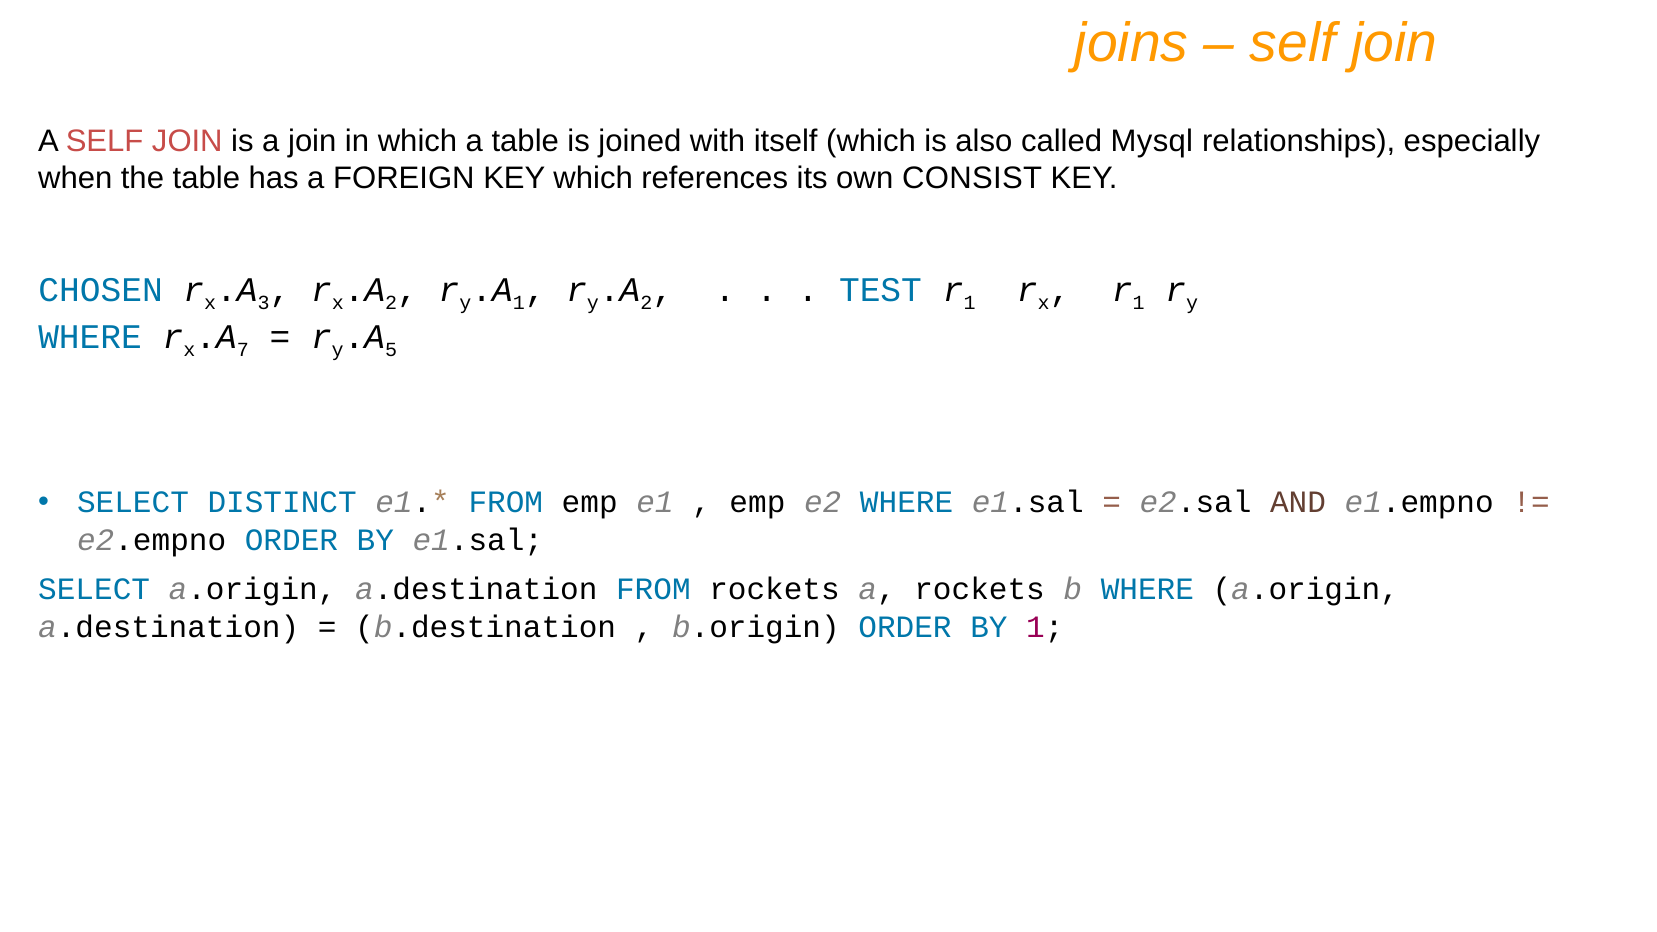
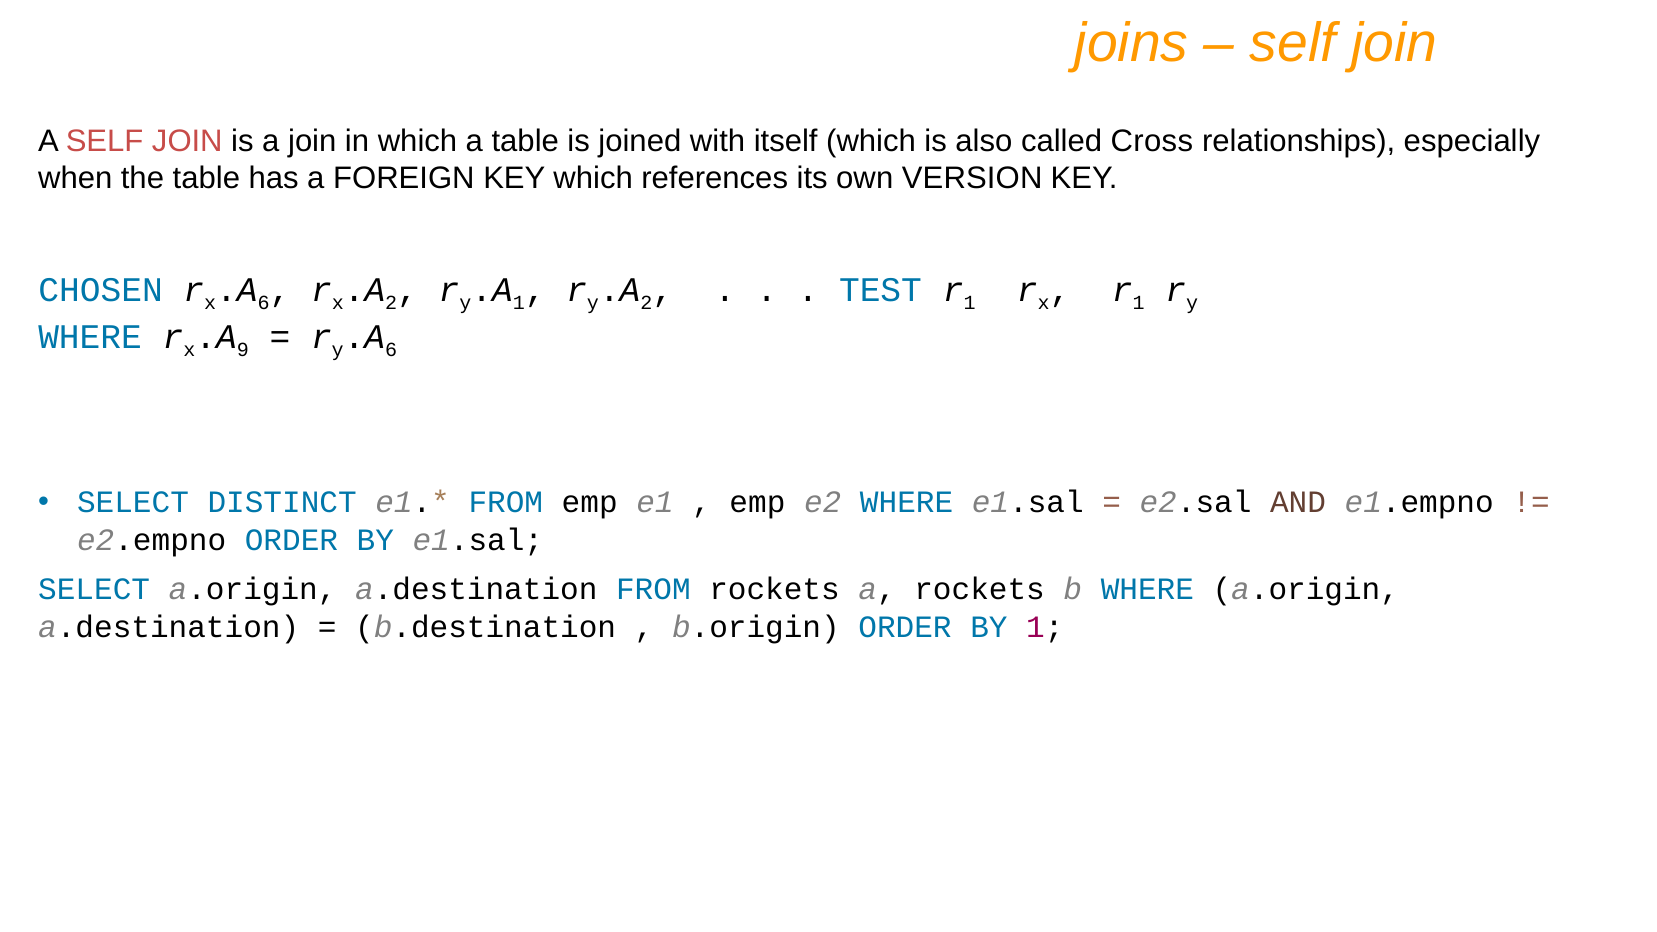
Mysql: Mysql -> Cross (1152, 141)
CONSIST: CONSIST -> VERSION (972, 178)
3: 3 -> 6 (264, 303)
7: 7 -> 9 (243, 350)
5: 5 -> 6 (391, 350)
